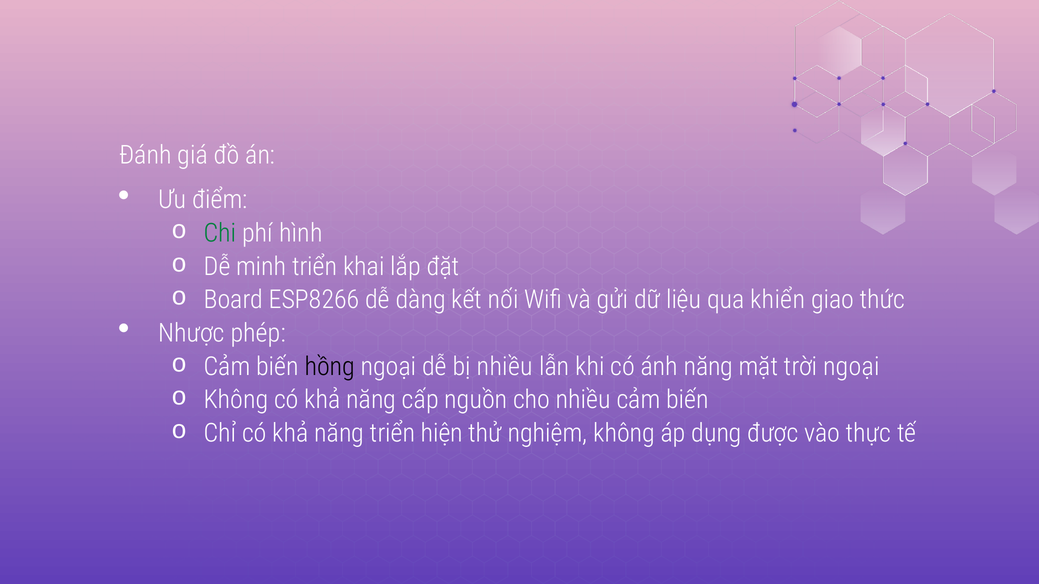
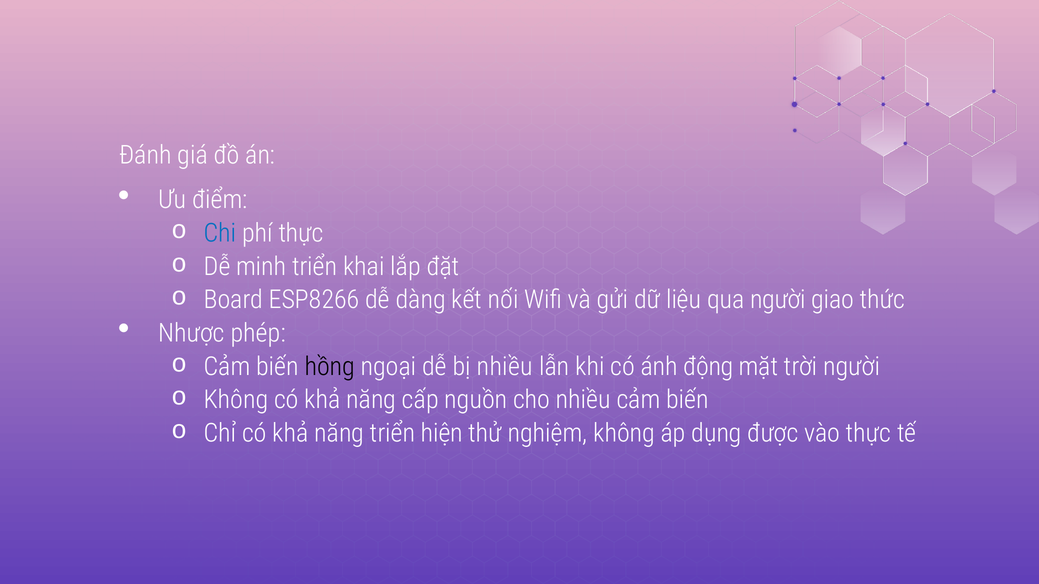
Chi colour: green -> blue (220, 233)
phí hình: hình -> thực (301, 233)
qua khiển: khiển -> người (778, 300)
ánh năng: năng -> động (708, 367)
trời ngoại: ngoại -> người (852, 367)
